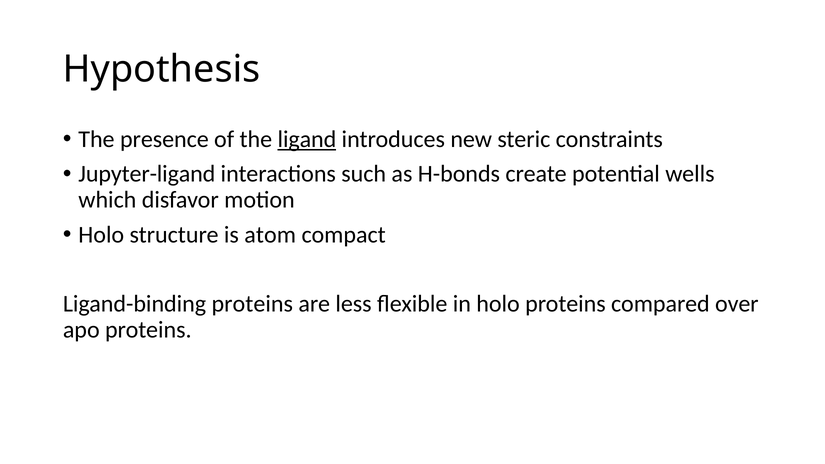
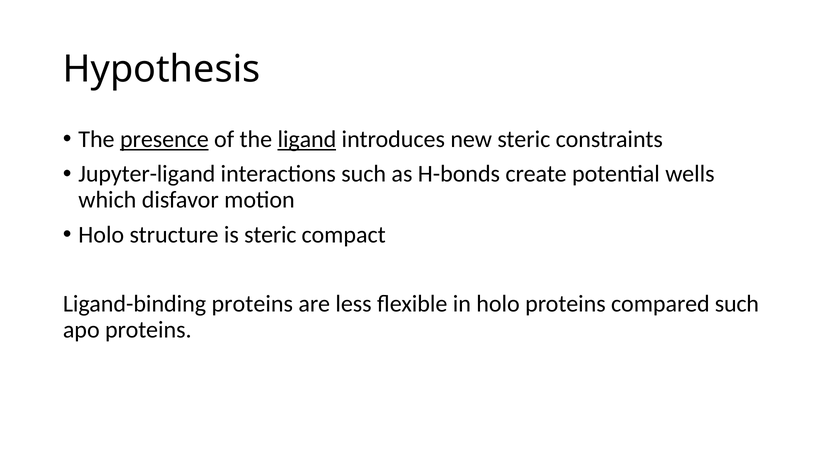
presence underline: none -> present (164, 139)
is atom: atom -> steric (270, 235)
compared over: over -> such (737, 304)
